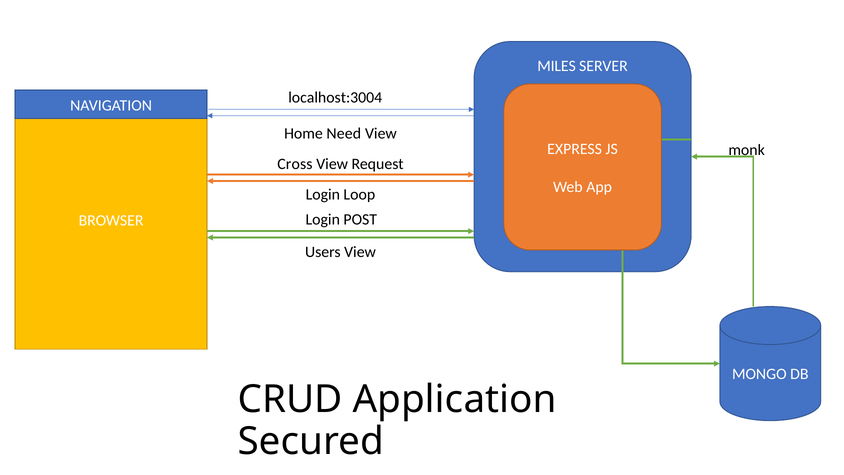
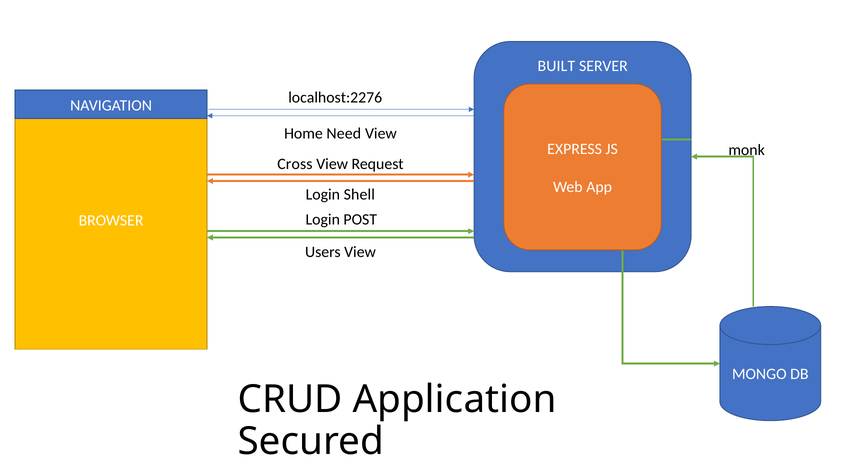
MILES: MILES -> BUILT (556, 66)
localhost:3004: localhost:3004 -> localhost:2276 (335, 98)
Loop: Loop -> Shell (359, 195)
